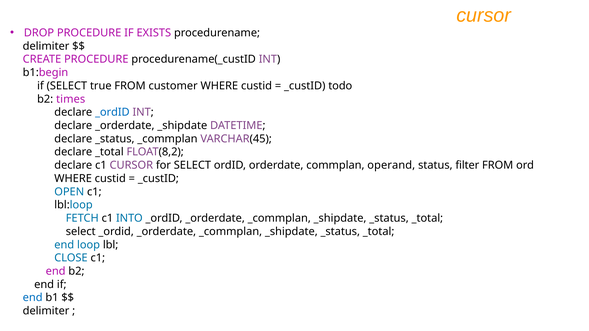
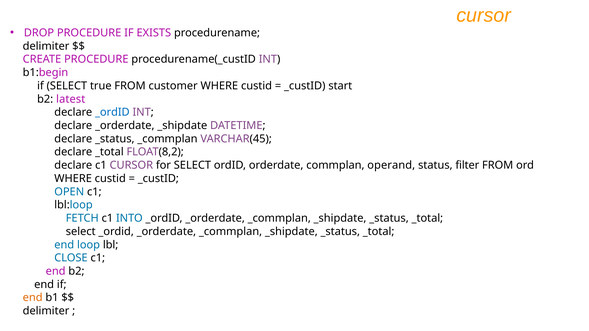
todo: todo -> start (340, 86)
times: times -> latest (71, 99)
end colour: blue -> orange (33, 298)
